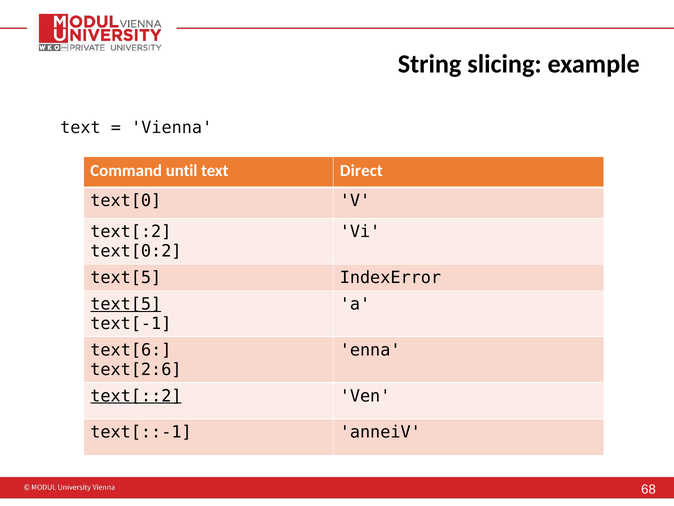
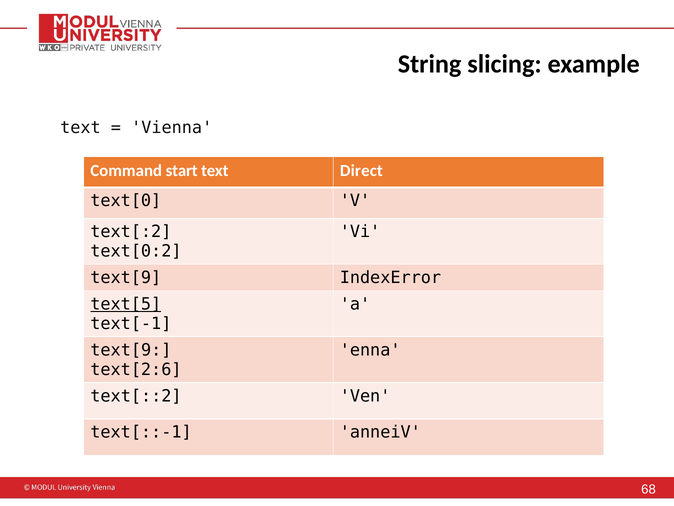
until: until -> start (182, 170)
text[5: text[5 -> text[9 (126, 277)
text[6: text[6 -> text[9 (131, 350)
text[::2 underline: present -> none (136, 396)
